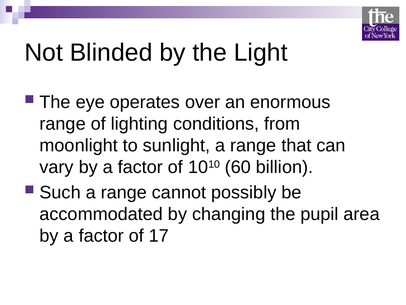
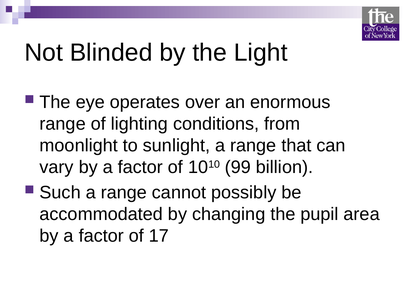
60: 60 -> 99 (238, 167)
